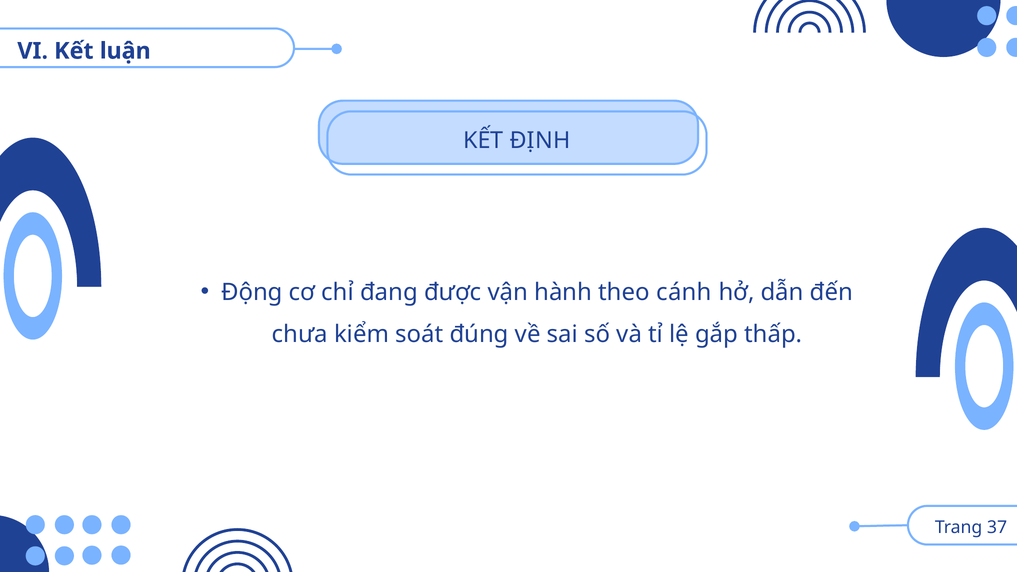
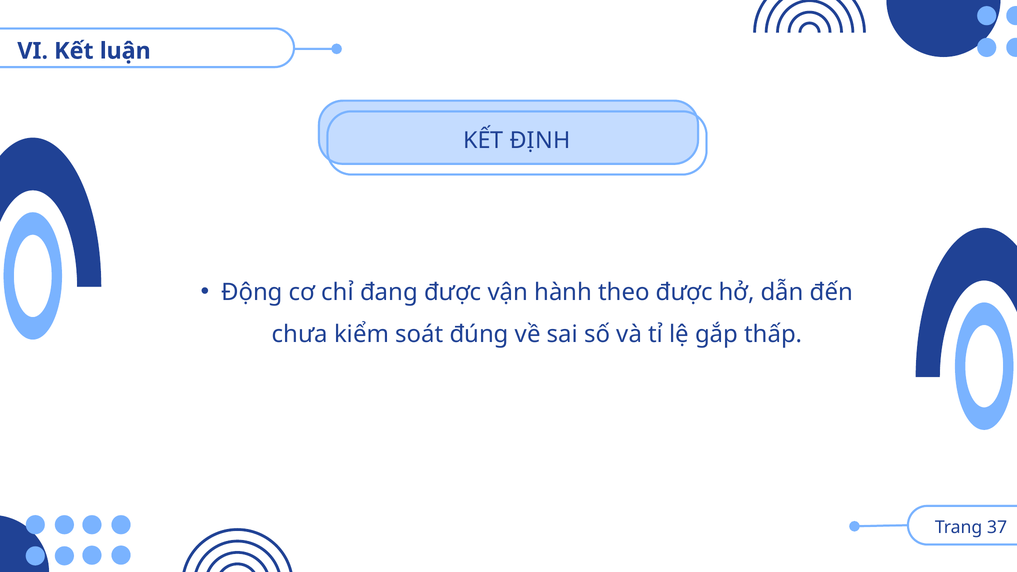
theo cánh: cánh -> được (684, 292)
